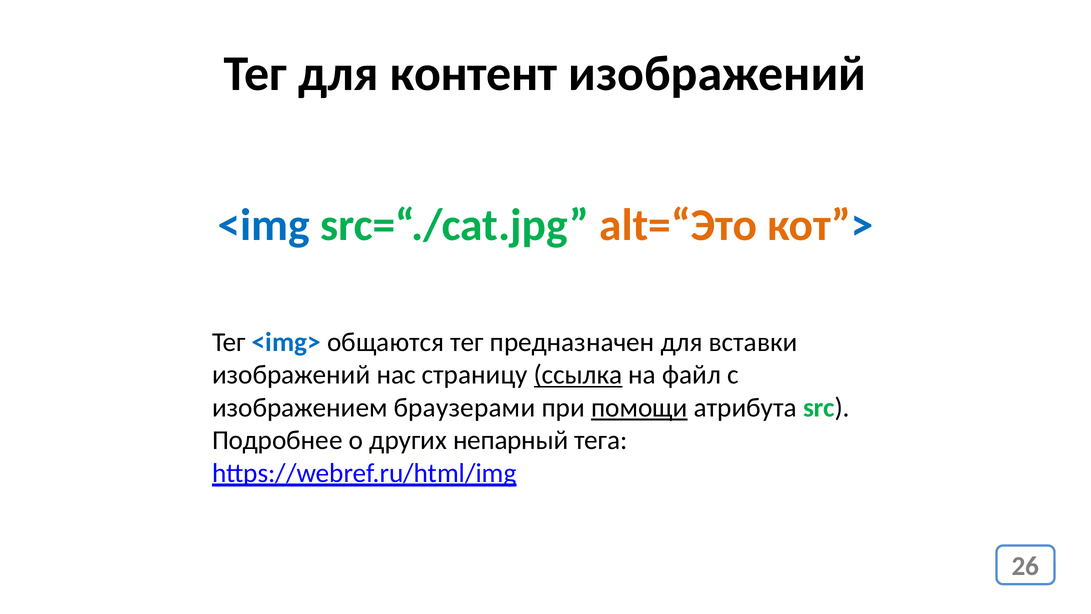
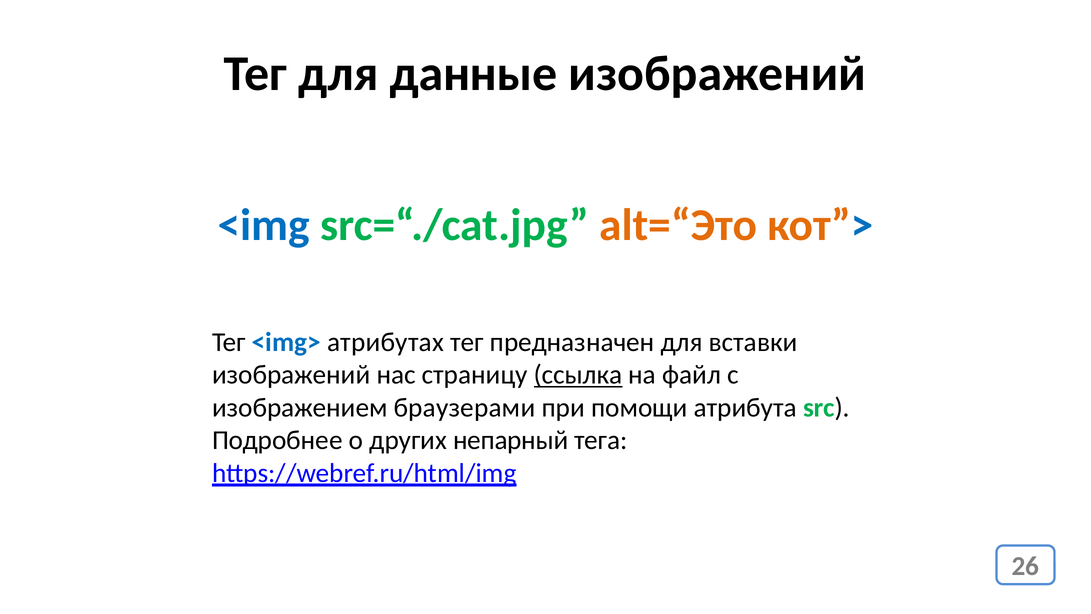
контент: контент -> данные (474, 74)
общаются: общаются -> атрибутах (386, 342)
помощи underline: present -> none (639, 407)
